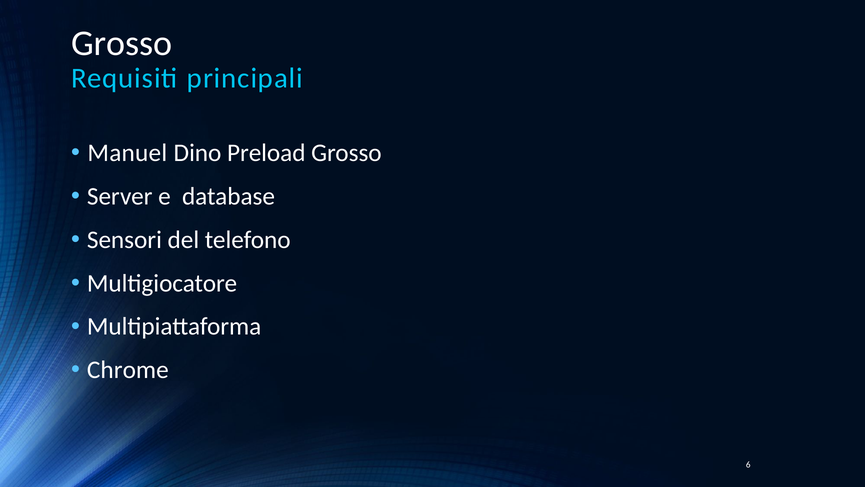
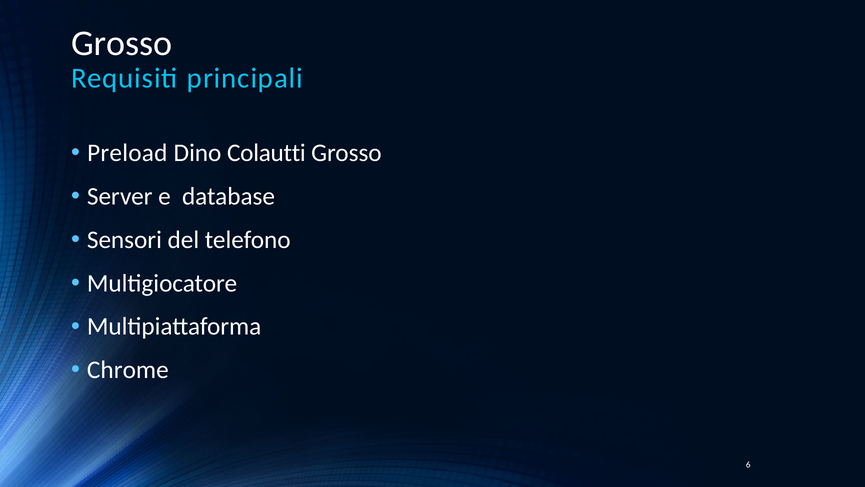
Manuel: Manuel -> Preload (127, 153)
Preload: Preload -> Colautti (266, 153)
